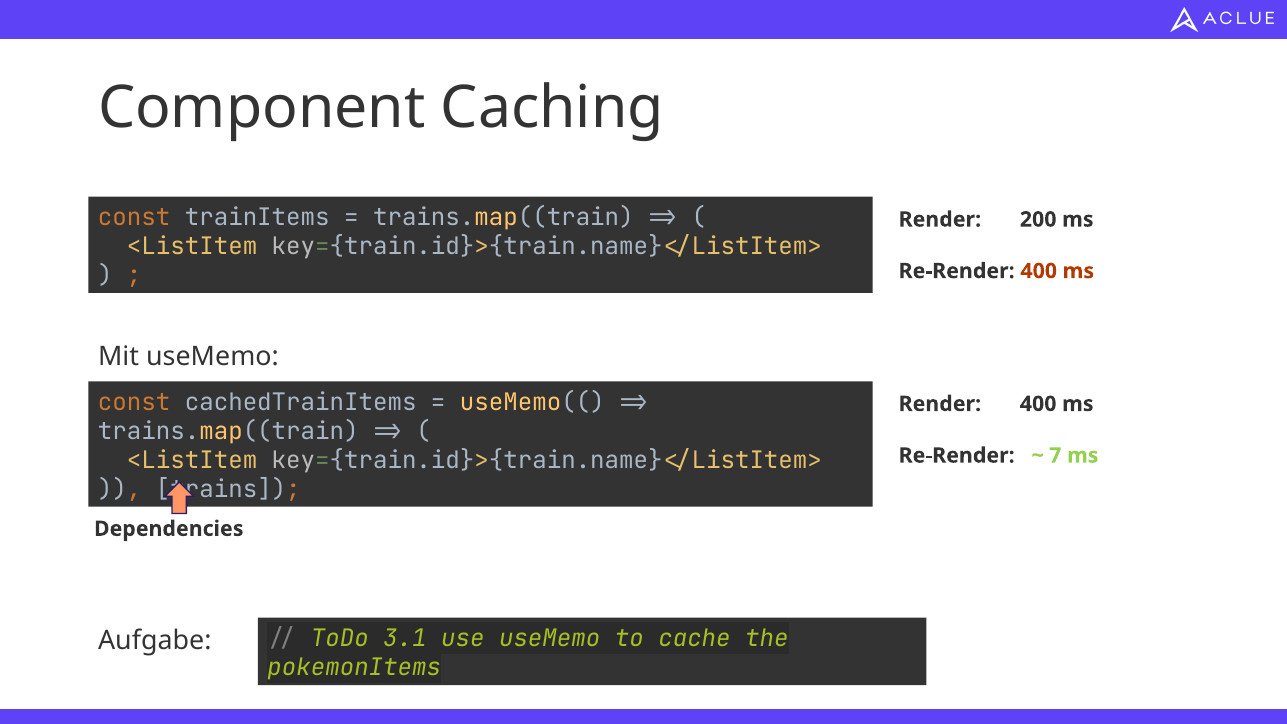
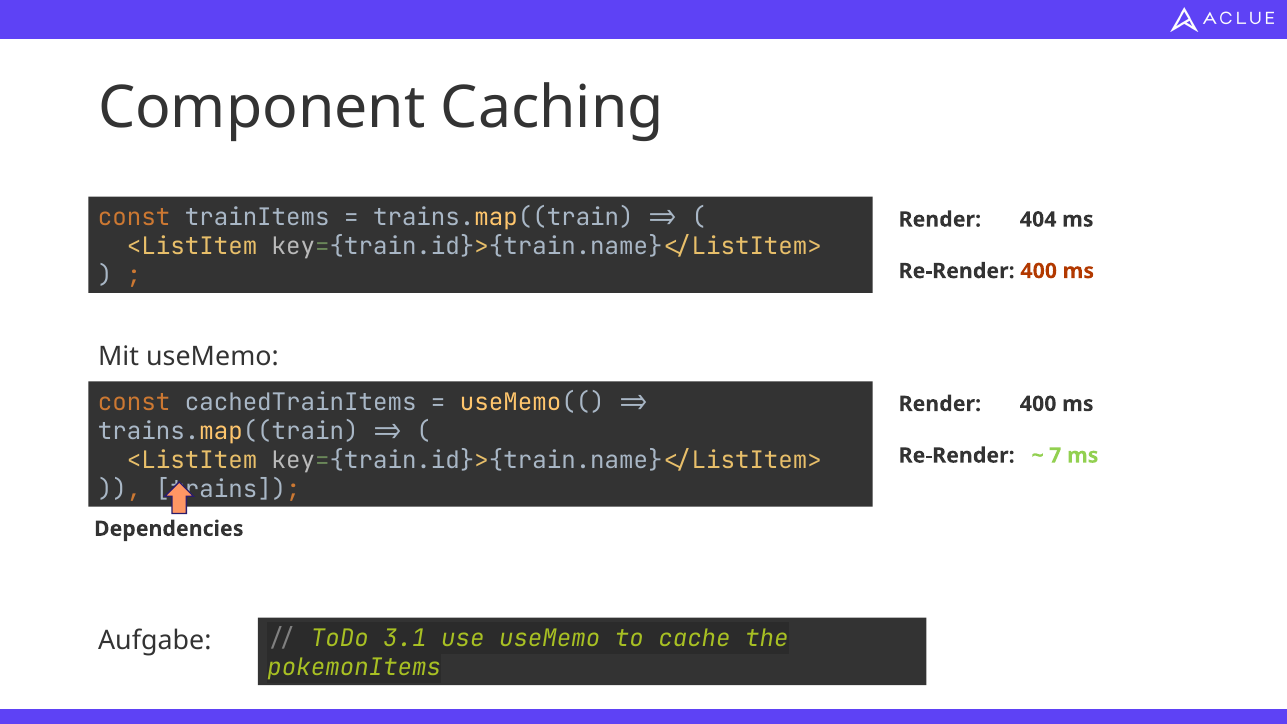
200: 200 -> 404 (1038, 219)
